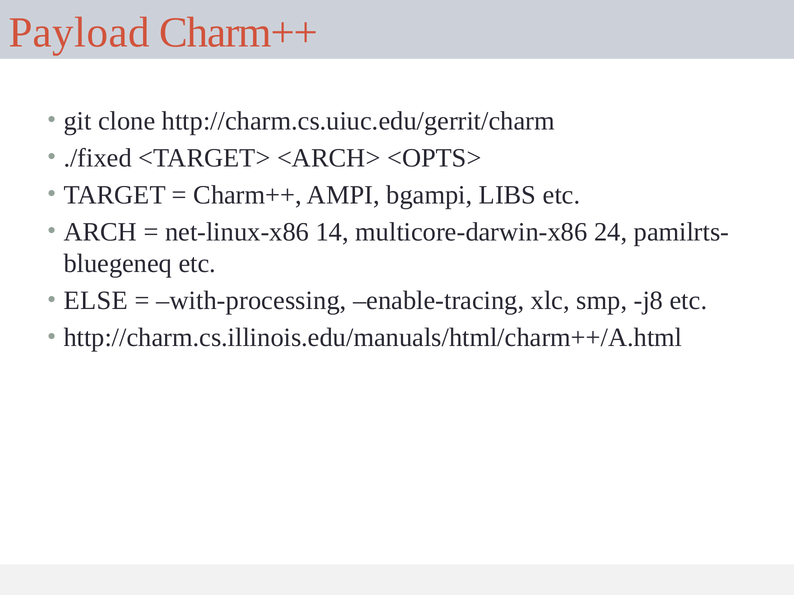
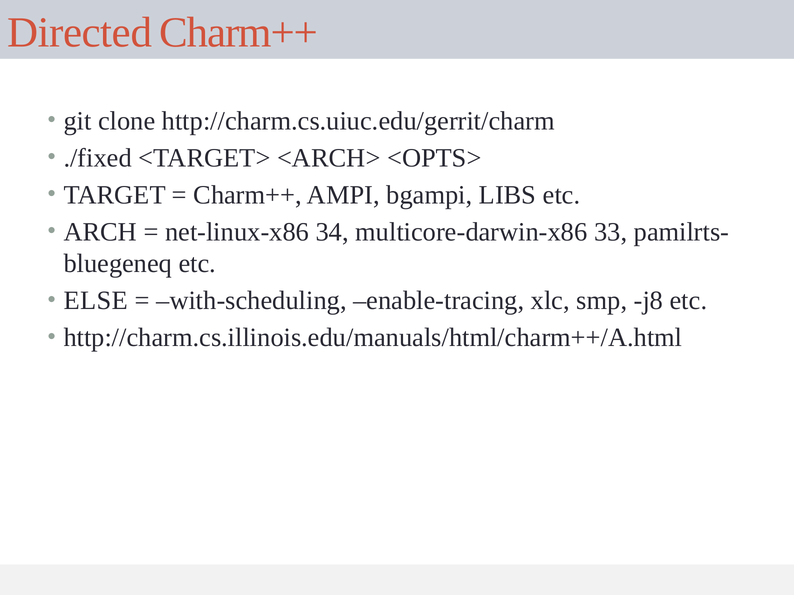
Payload: Payload -> Directed (80, 33)
14: 14 -> 34 (332, 232)
24: 24 -> 33 (611, 232)
with-processing: with-processing -> with-scheduling (251, 301)
